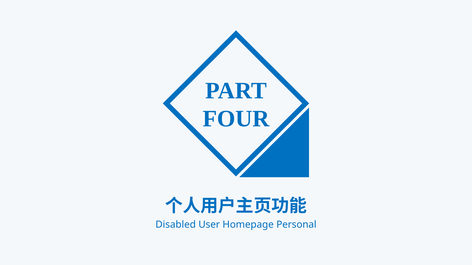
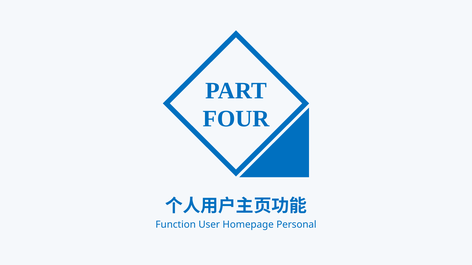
Disabled: Disabled -> Function (176, 225)
